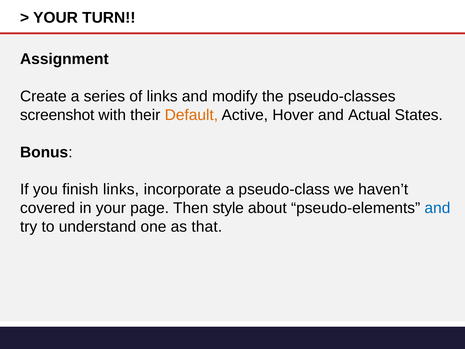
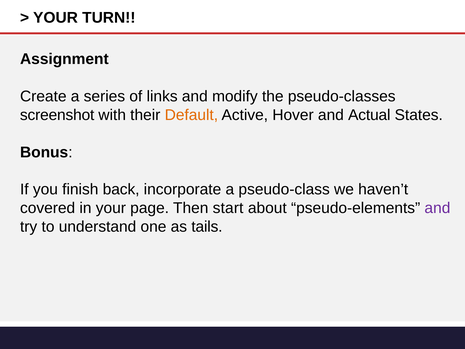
finish links: links -> back (121, 189)
style: style -> start (228, 208)
and colour: blue -> purple (437, 208)
that: that -> tails (207, 227)
